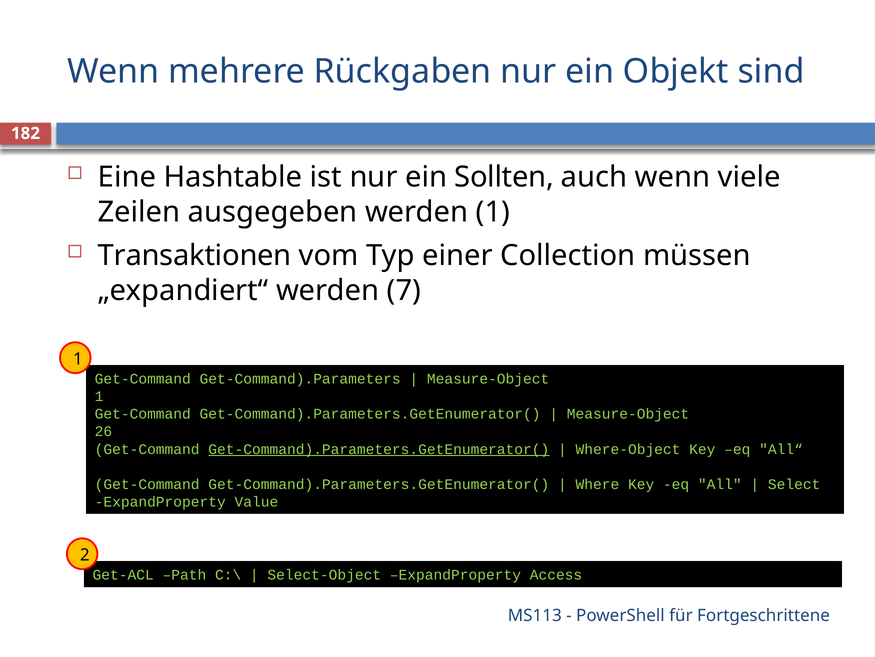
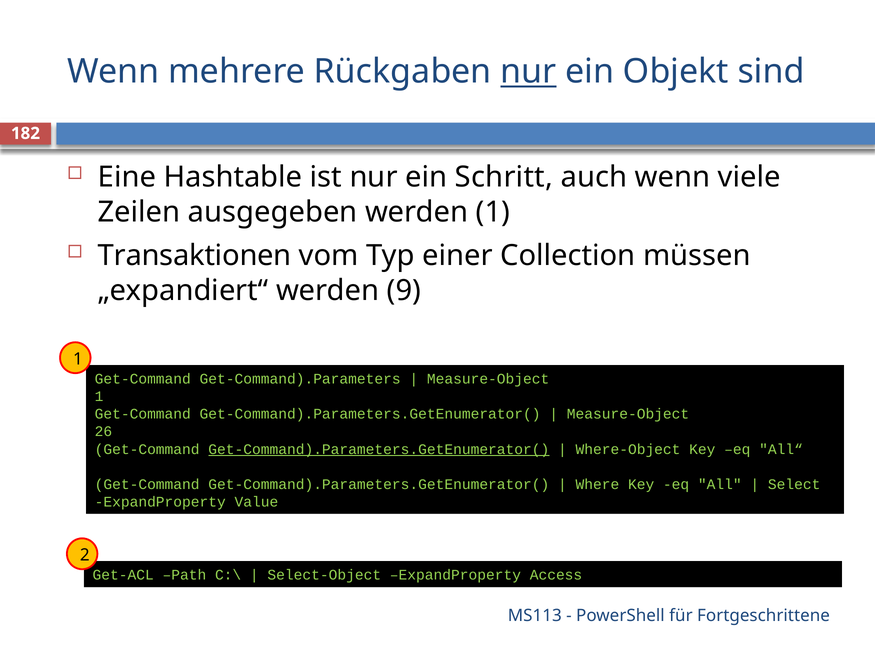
nur underline: none -> present (528, 72)
Sollten: Sollten -> Schritt (504, 177)
7: 7 -> 9 (404, 290)
